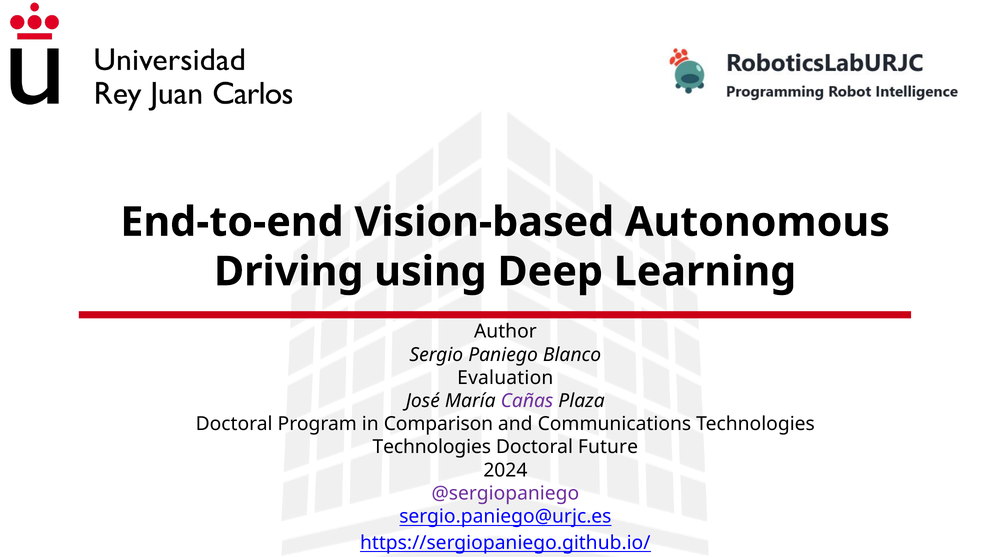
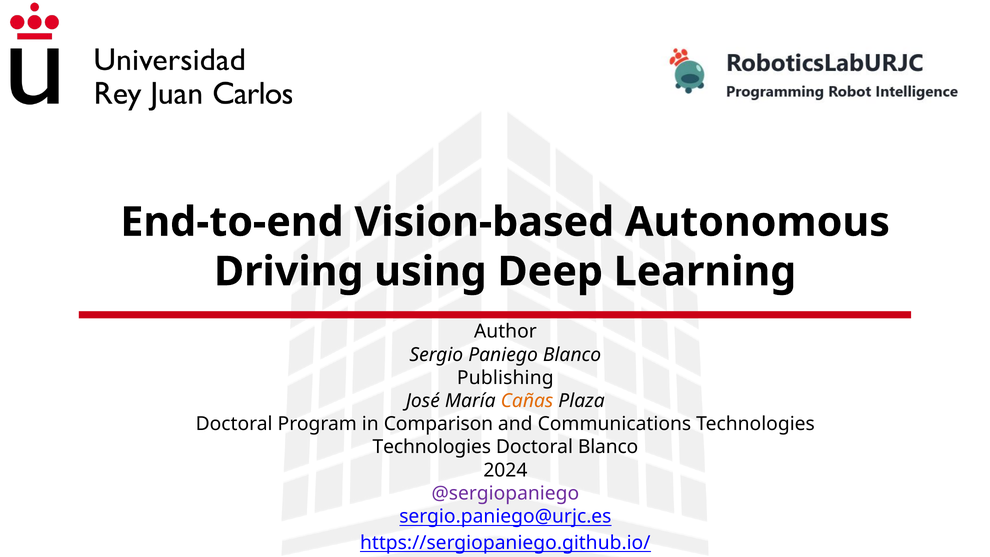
Evaluation: Evaluation -> Publishing (505, 378)
Cañas colour: purple -> orange (527, 401)
Doctoral Future: Future -> Blanco (608, 447)
